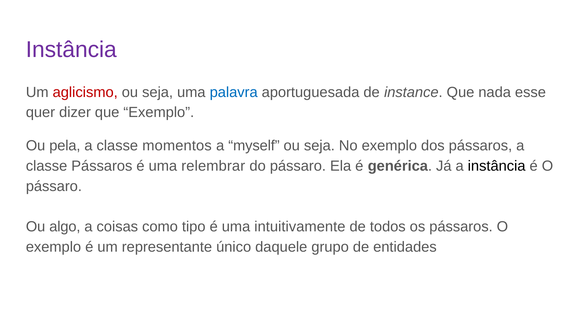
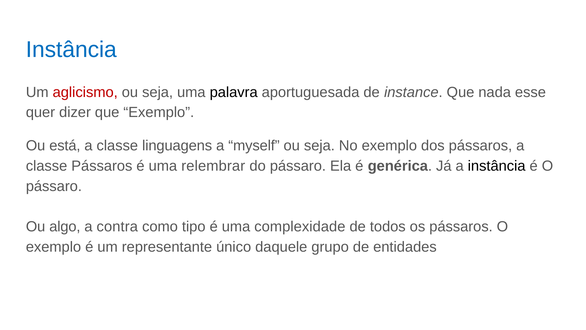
Instância colour: purple -> blue (71, 50)
palavra colour: blue -> black (234, 92)
pela: pela -> está (65, 146)
momentos: momentos -> linguagens (177, 146)
coisas: coisas -> contra (117, 226)
intuitivamente: intuitivamente -> complexidade (300, 226)
